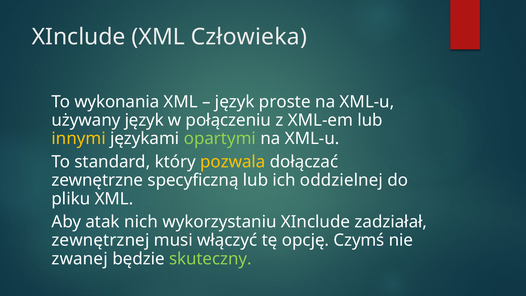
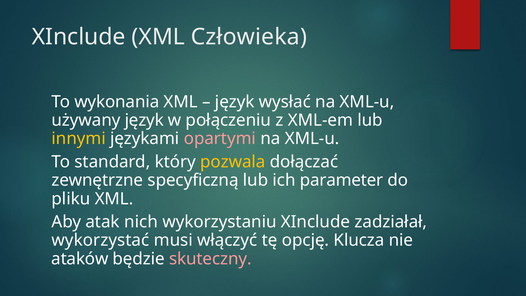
proste: proste -> wysłać (285, 102)
opartymi colour: light green -> pink (220, 139)
oddzielnej: oddzielnej -> parameter (342, 180)
zewnętrznej: zewnętrznej -> wykorzystać (100, 240)
Czymś: Czymś -> Klucza (359, 240)
zwanej: zwanej -> ataków (80, 259)
skuteczny colour: light green -> pink (210, 259)
